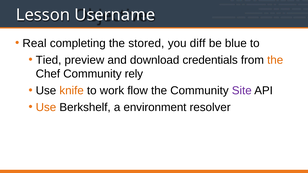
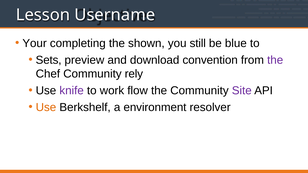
Real: Real -> Your (35, 43)
stored: stored -> shown (146, 43)
diff: diff -> still (198, 43)
Tied: Tied -> Sets (49, 60)
credentials: credentials -> convention (210, 60)
the colour: orange -> purple (275, 60)
knife colour: orange -> purple (72, 91)
